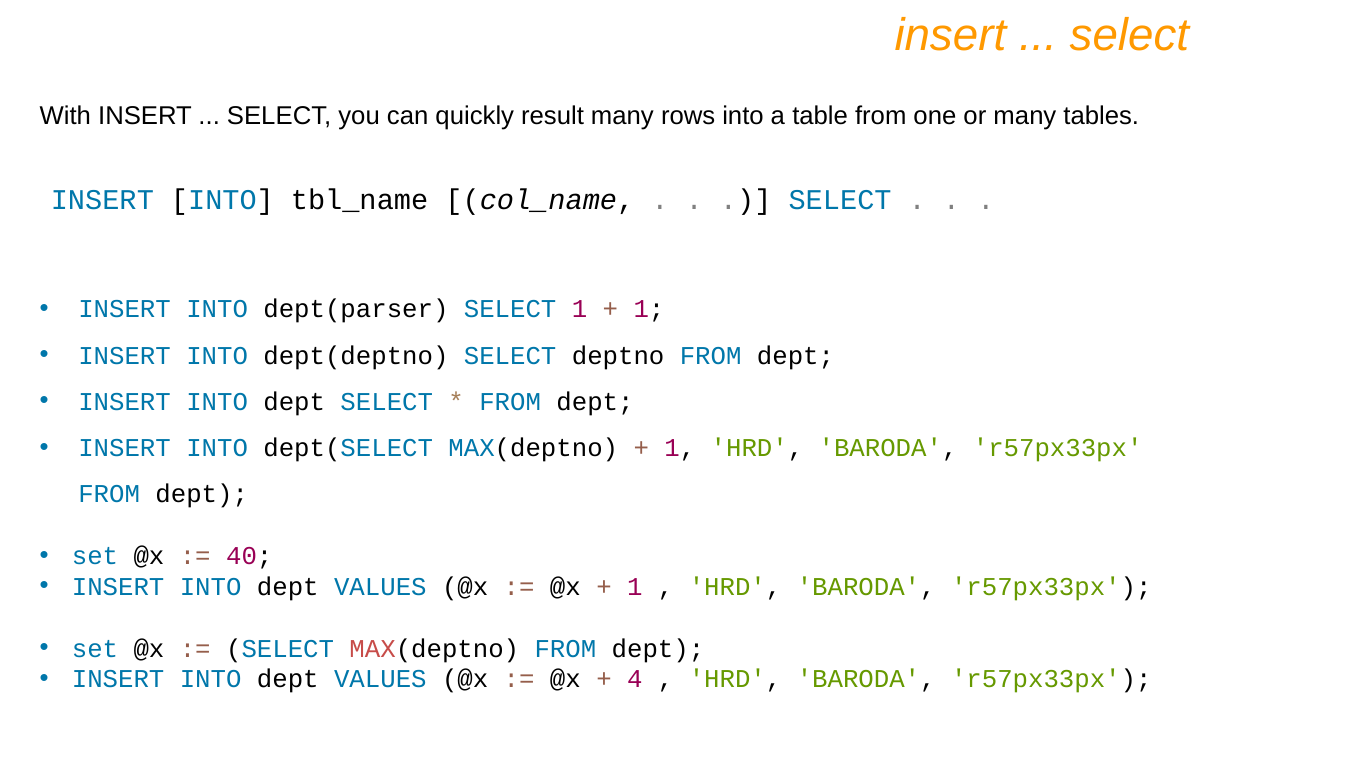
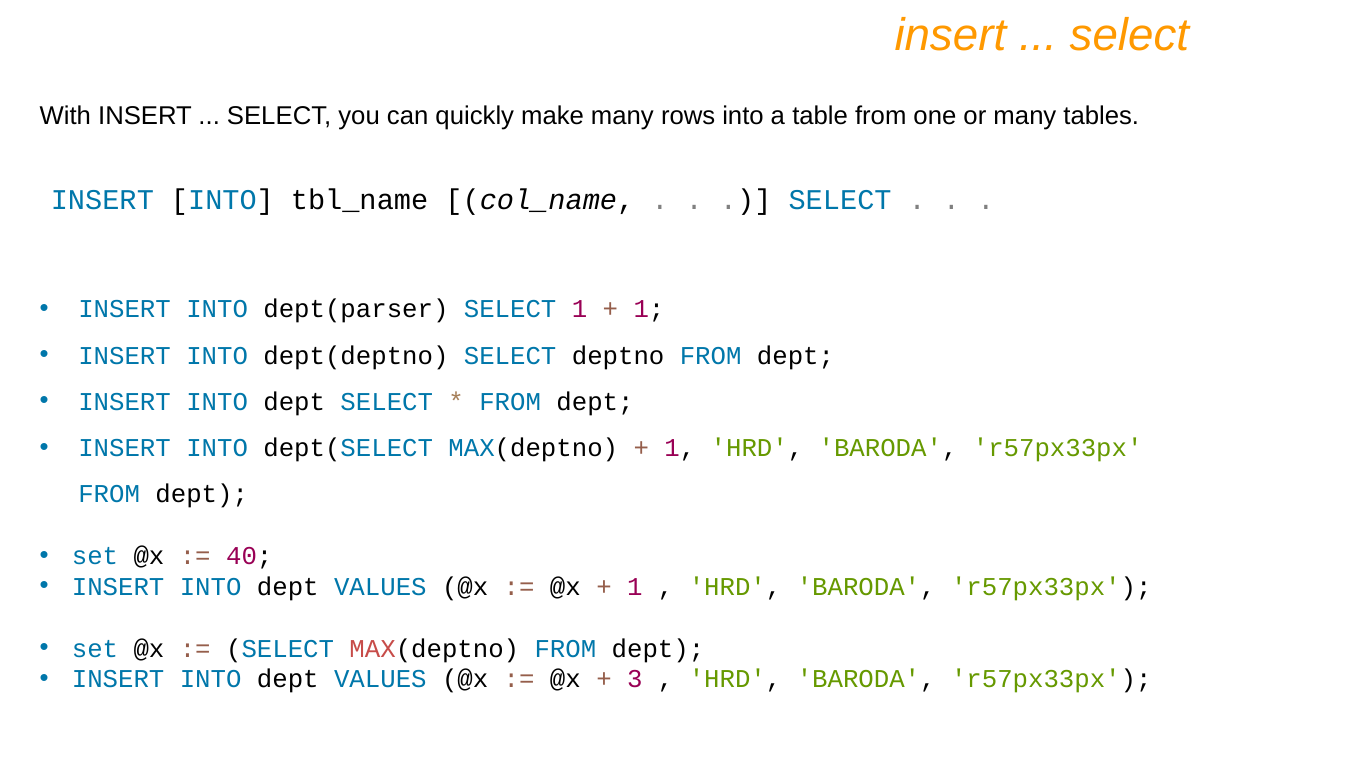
result: result -> make (553, 116)
4: 4 -> 3 (635, 680)
